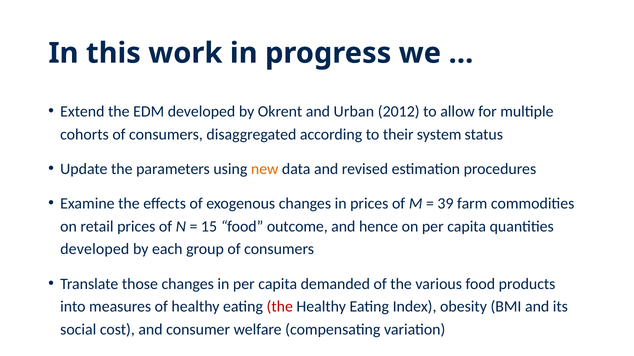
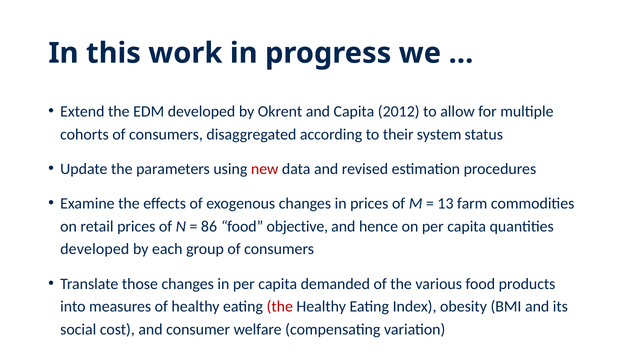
and Urban: Urban -> Capita (354, 112)
new colour: orange -> red (265, 169)
39: 39 -> 13 (445, 204)
15: 15 -> 86 (209, 227)
outcome: outcome -> objective (297, 227)
